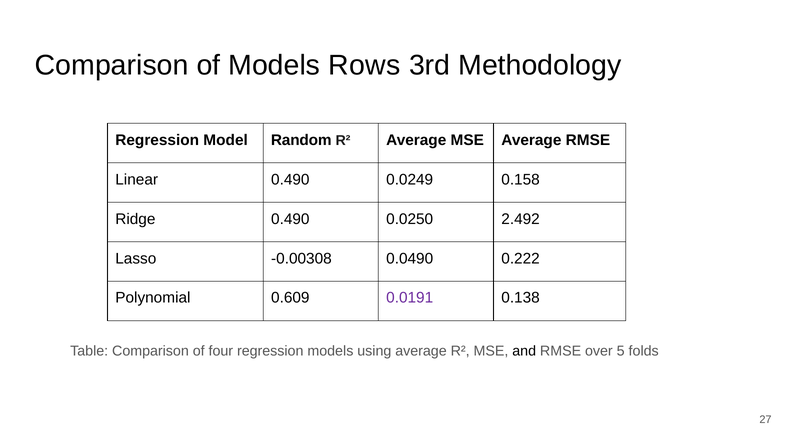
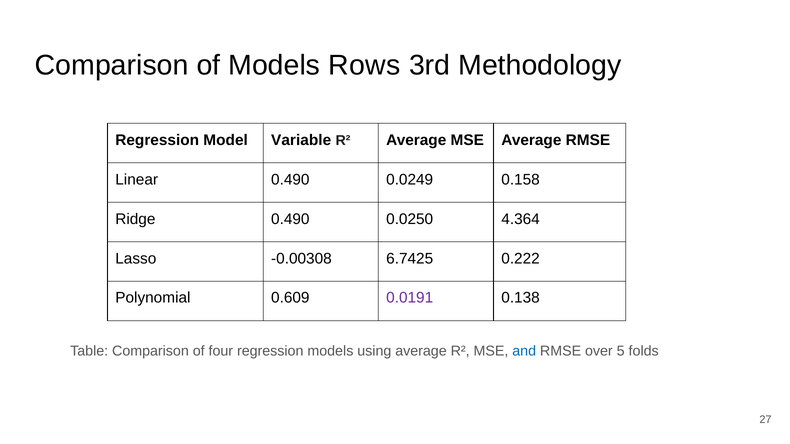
Random: Random -> Variable (301, 140)
2.492: 2.492 -> 4.364 (521, 219)
0.0490: 0.0490 -> 6.7425 (410, 259)
and colour: black -> blue (524, 351)
